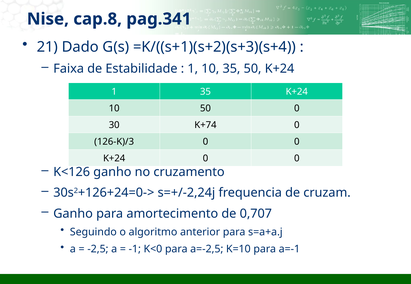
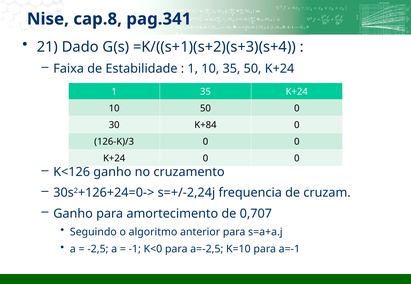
K+74: K+74 -> K+84 (205, 125)
